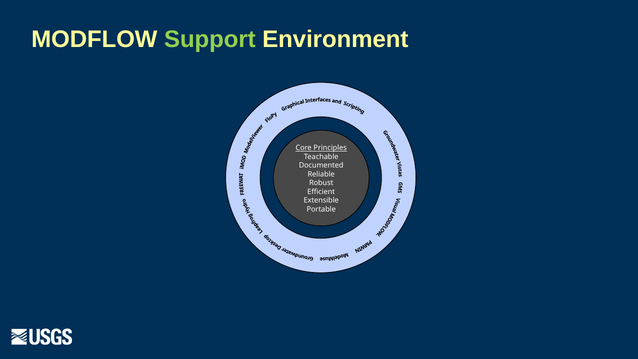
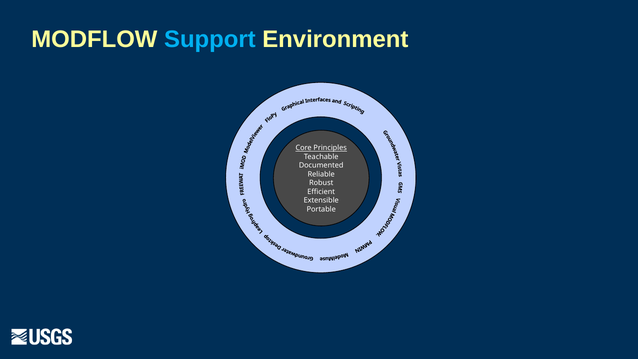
Support colour: light green -> light blue (210, 40)
